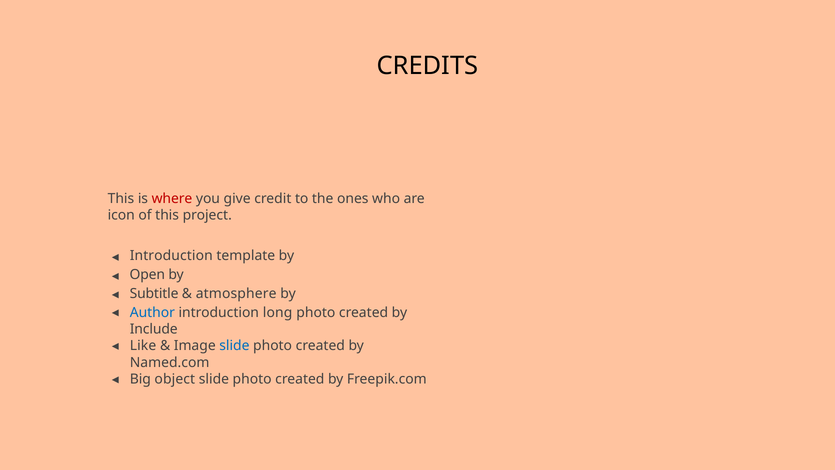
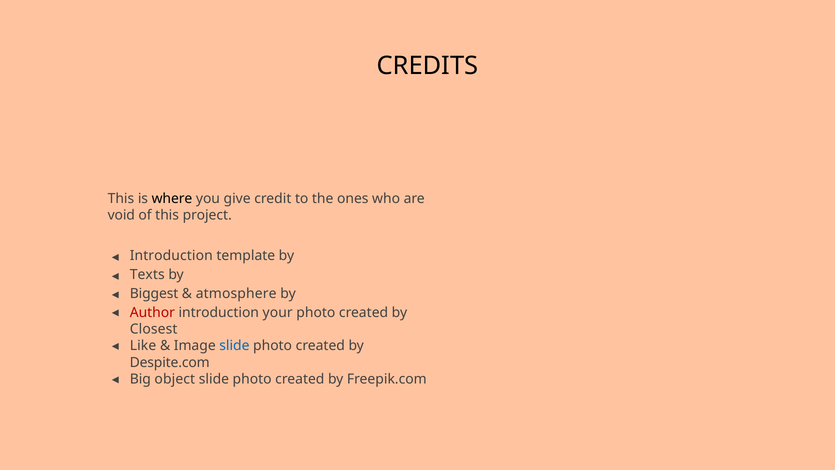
where colour: red -> black (172, 198)
icon: icon -> void (121, 215)
Open: Open -> Texts (147, 274)
Subtitle: Subtitle -> Biggest (154, 293)
Author colour: blue -> red (152, 312)
long: long -> your (278, 312)
Include: Include -> Closest (154, 329)
Named.com: Named.com -> Despite.com (170, 362)
